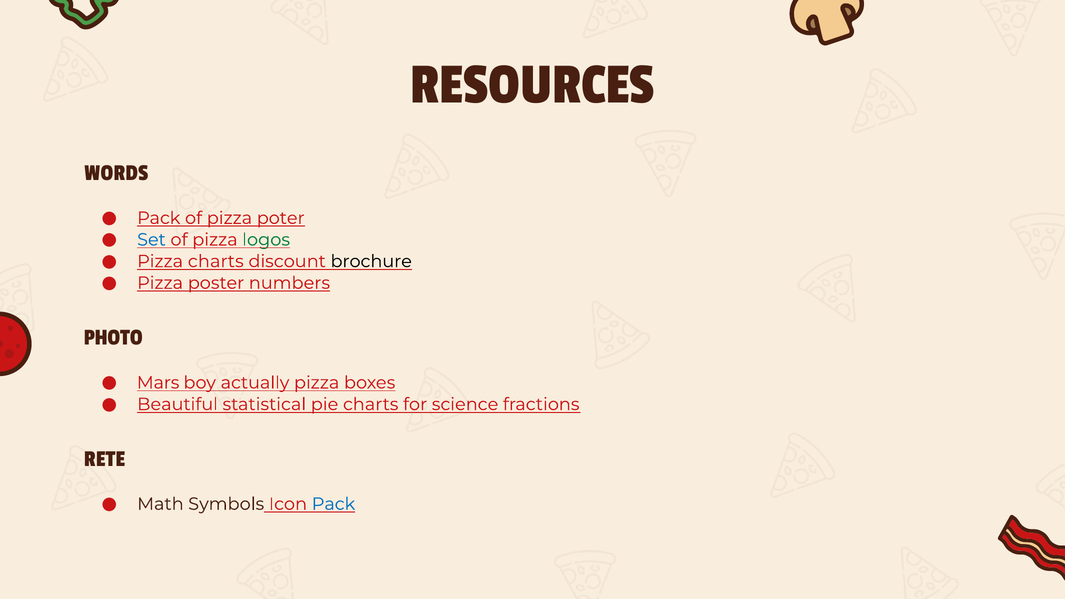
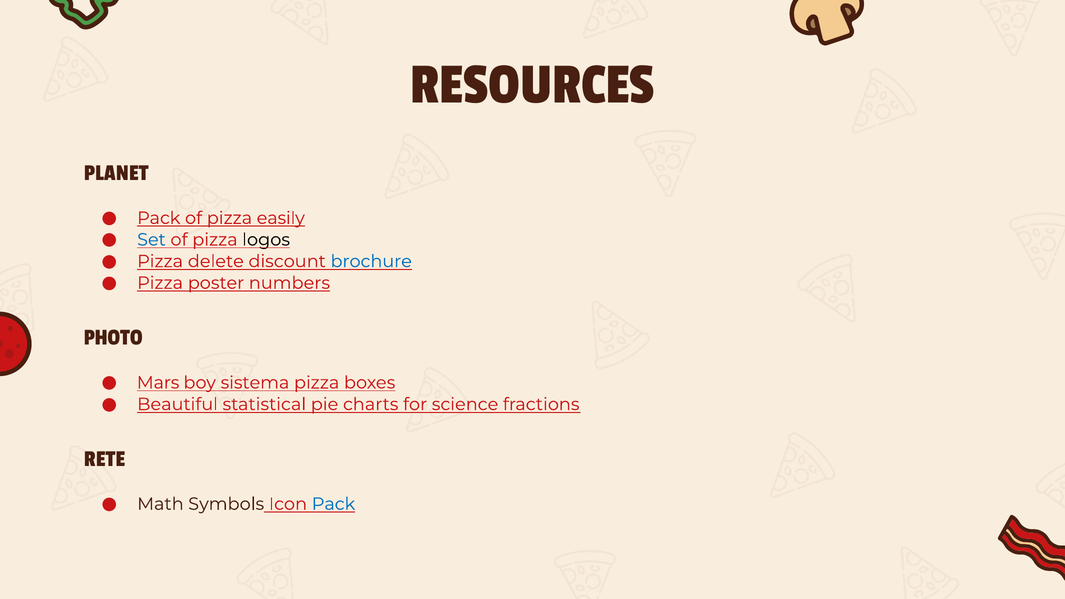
WORDS: WORDS -> PLANET (116, 172)
poter: poter -> easily (281, 218)
logos colour: green -> black (266, 240)
Pizza charts: charts -> delete (216, 261)
brochure colour: black -> blue (371, 261)
actually: actually -> sistema (255, 383)
